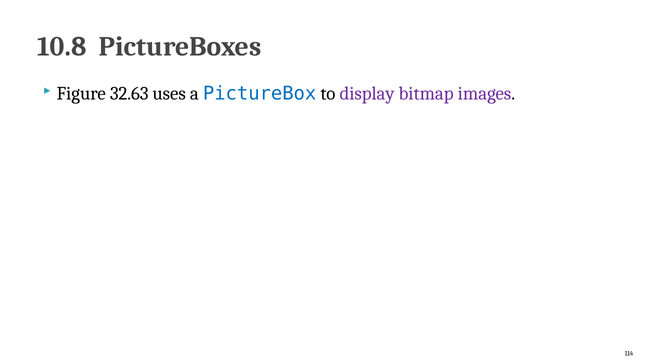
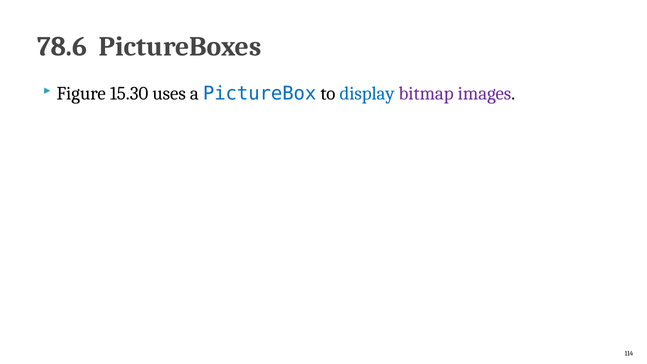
10.8: 10.8 -> 78.6 (62, 47)
32.63: 32.63 -> 15.30 (129, 94)
display colour: purple -> blue (367, 94)
